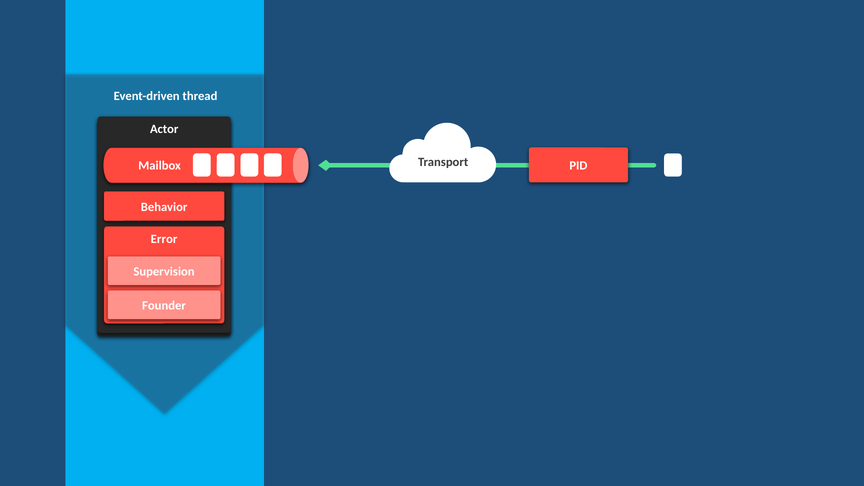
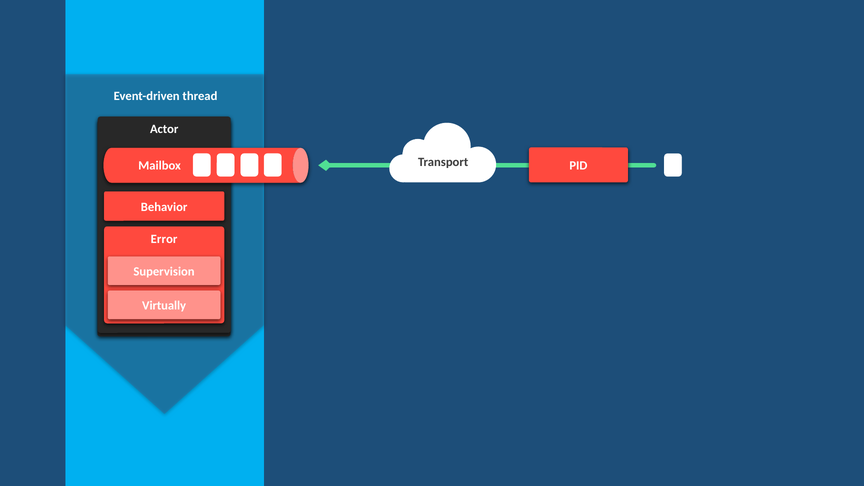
Founder: Founder -> Virtually (164, 306)
